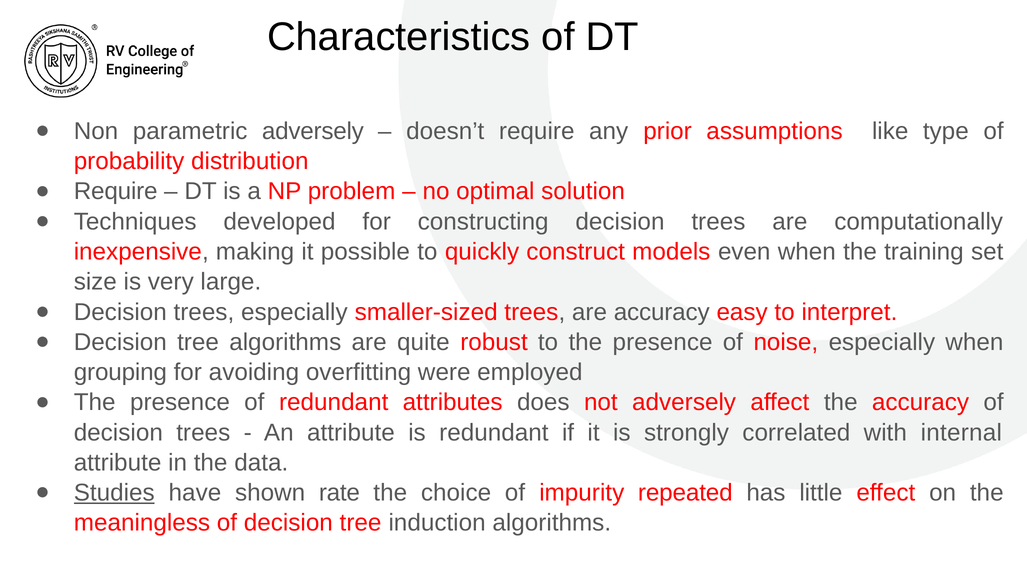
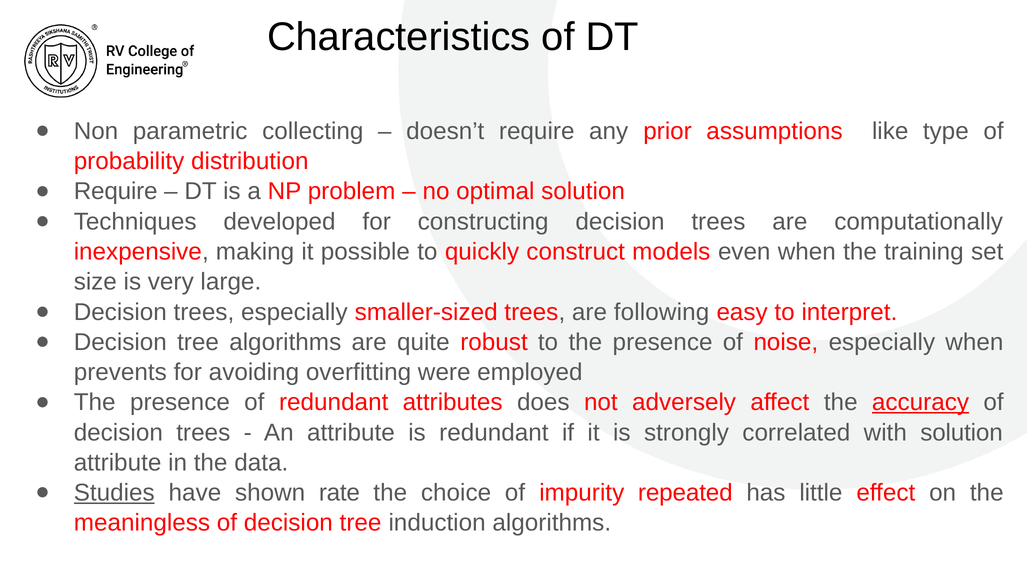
parametric adversely: adversely -> collecting (313, 131)
are accuracy: accuracy -> following (662, 312)
grouping: grouping -> prevents (120, 372)
accuracy underline: none -> present (920, 402)
with internal: internal -> solution (962, 432)
